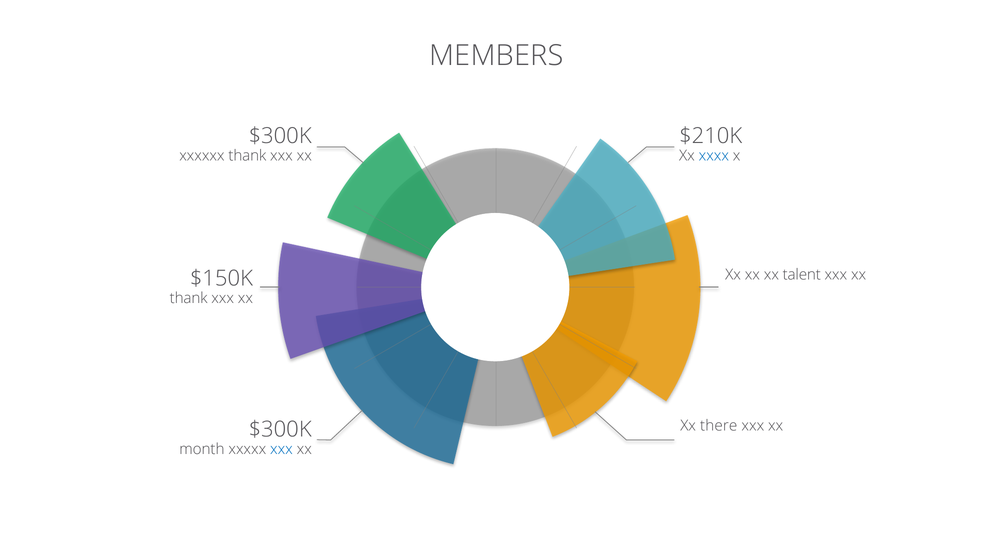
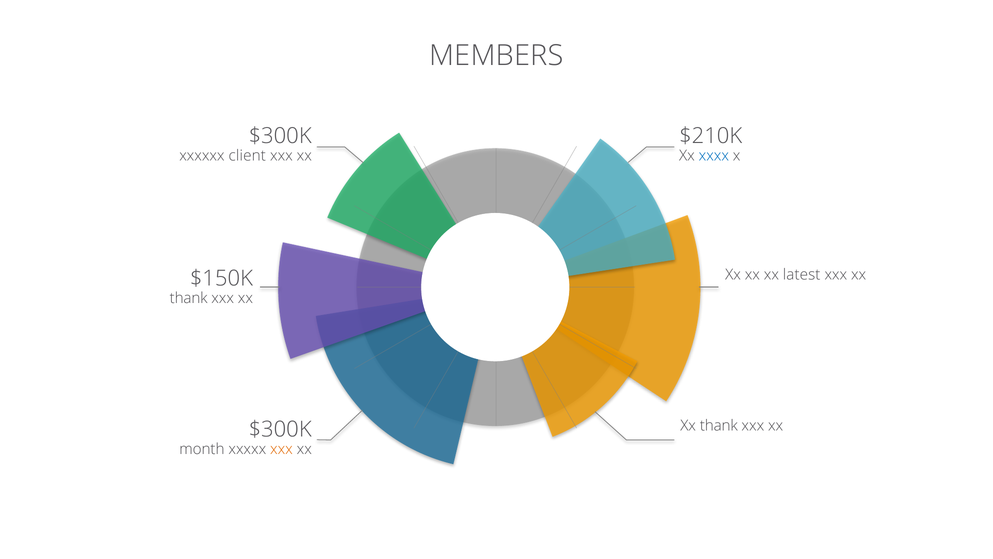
xxxxxx thank: thank -> client (247, 156)
talent: talent -> latest (802, 274)
Xx there: there -> thank (719, 425)
xxx colour: blue -> orange (281, 449)
